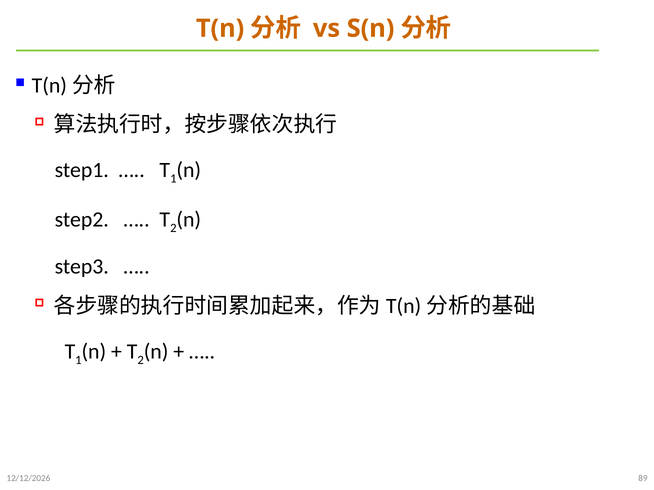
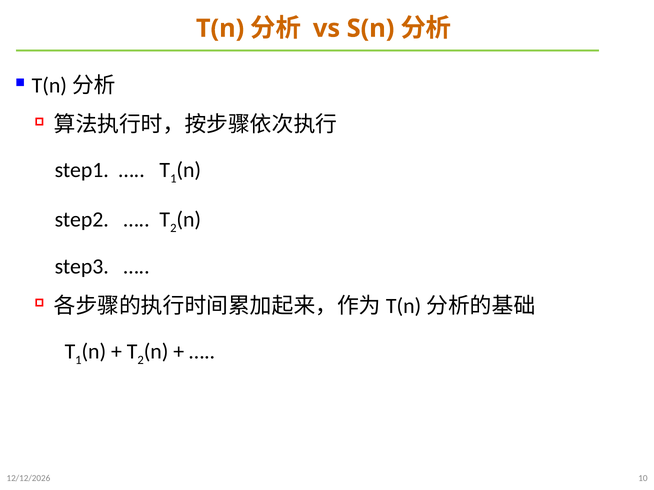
89: 89 -> 10 (643, 479)
